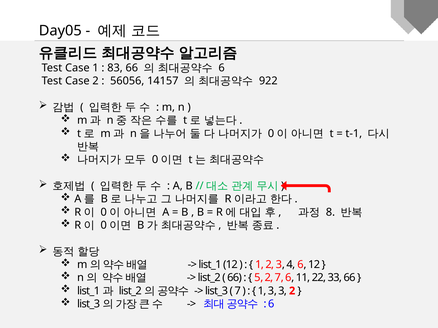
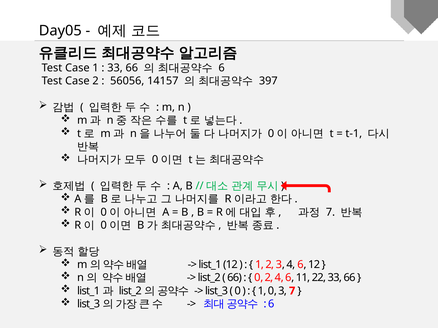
83: 83 -> 33 (115, 68)
922: 922 -> 397 (268, 81)
8: 8 -> 7 (330, 212)
5: 5 -> 0 (259, 278)
2 7: 7 -> 4 (279, 278)
7: 7 -> 0 (238, 291)
1 3: 3 -> 0 (272, 291)
3 2: 2 -> 7 (292, 291)
